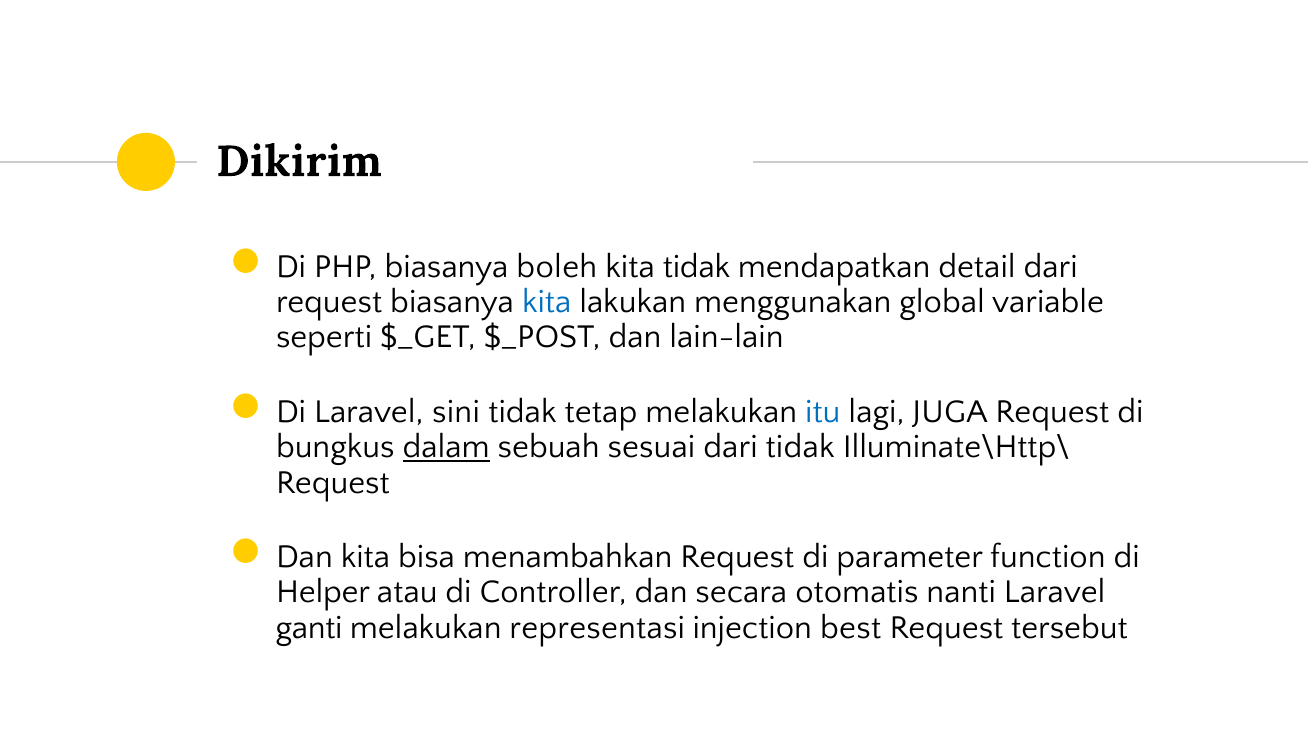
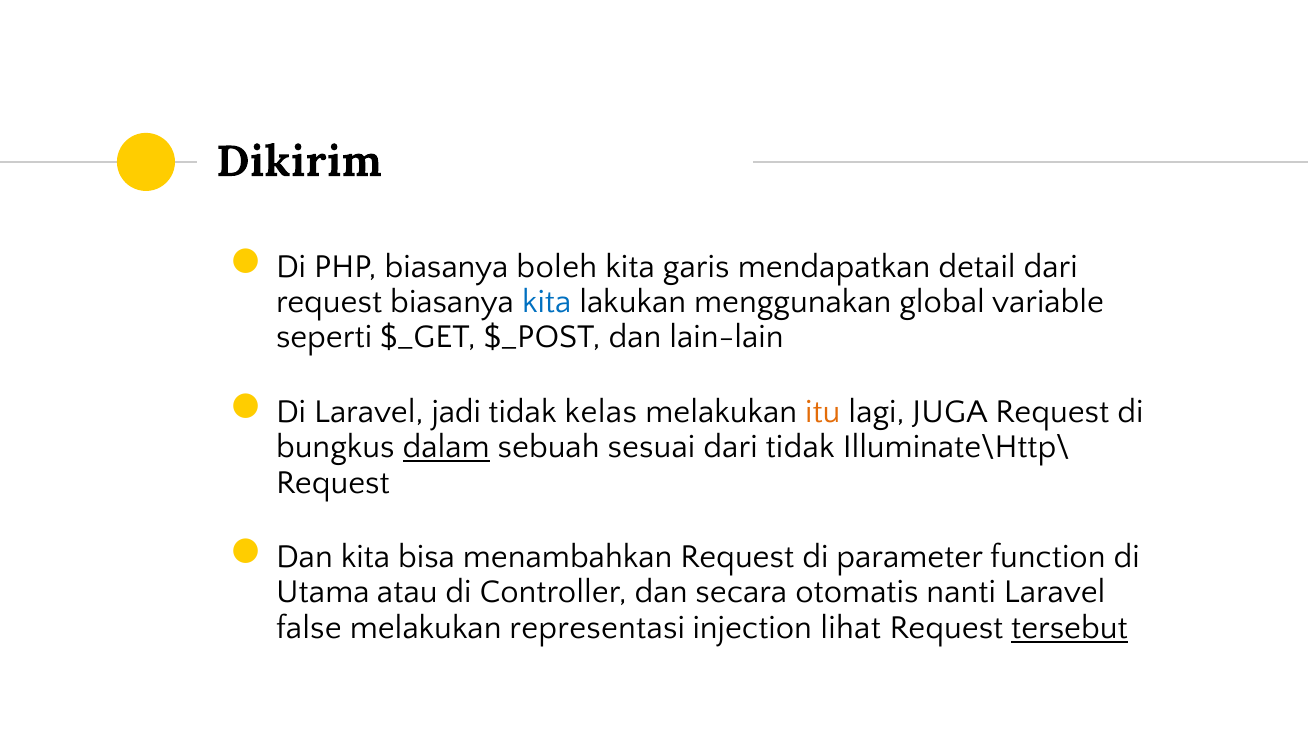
kita tidak: tidak -> garis (696, 266)
sini: sini -> jadi (456, 411)
tetap: tetap -> kelas (601, 411)
itu colour: blue -> orange (823, 411)
Helper: Helper -> Utama (323, 592)
ganti: ganti -> false (309, 627)
best: best -> lihat (851, 627)
tersebut underline: none -> present (1069, 627)
